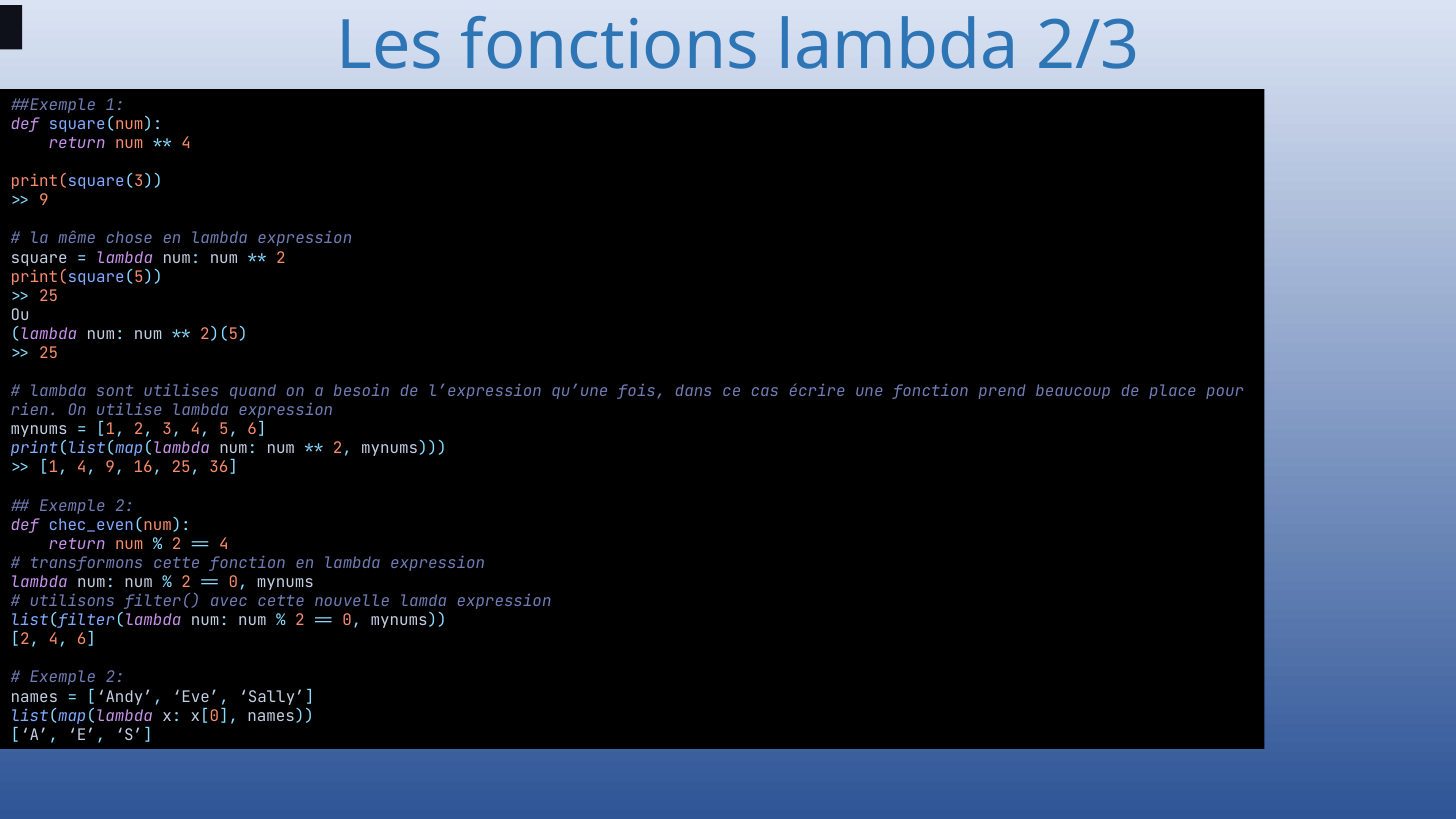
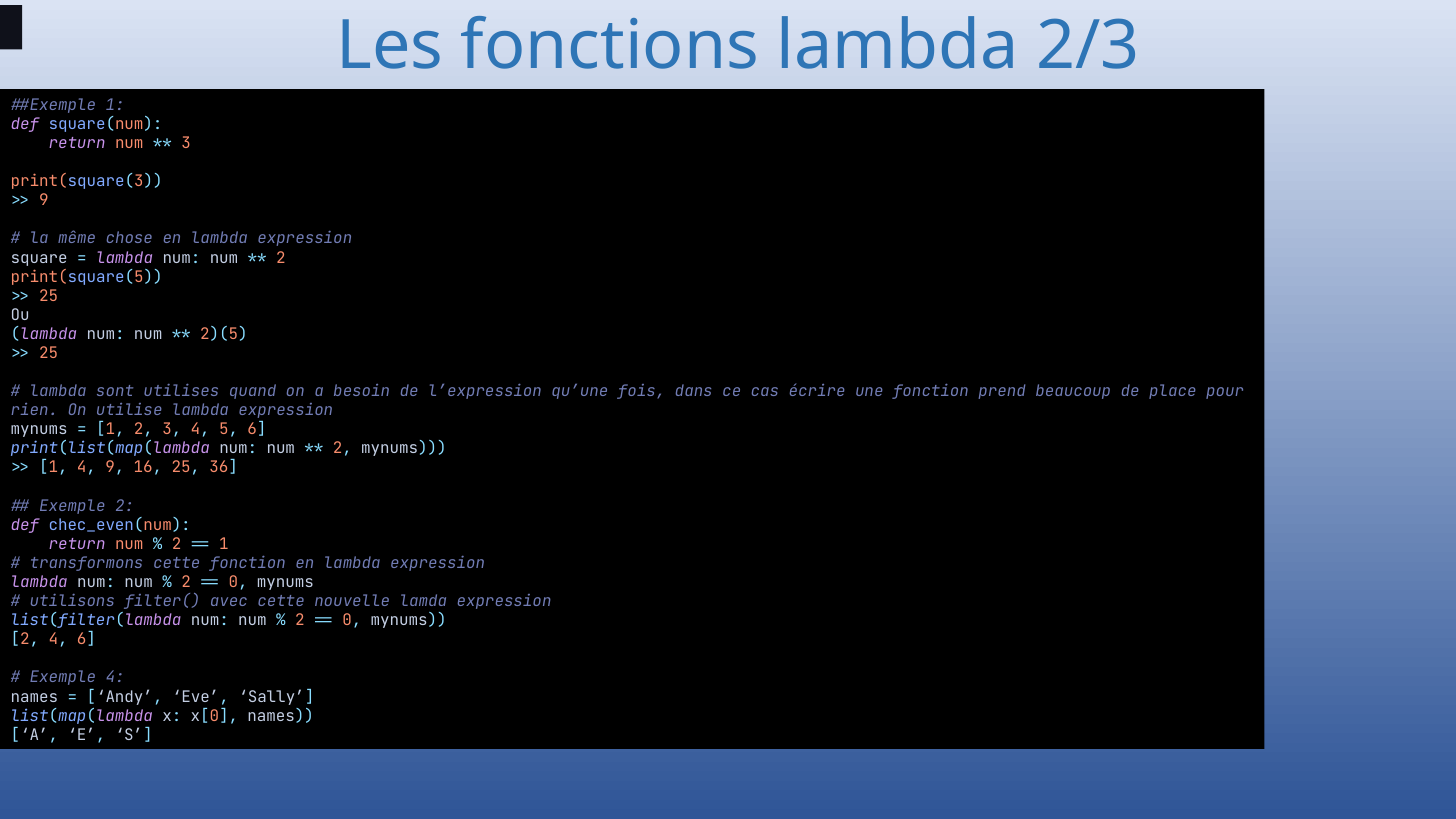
4: 4 -> 3 (186, 143)
4: 4 -> 1 (224, 544)
2: 2 -> 4 (115, 678)
